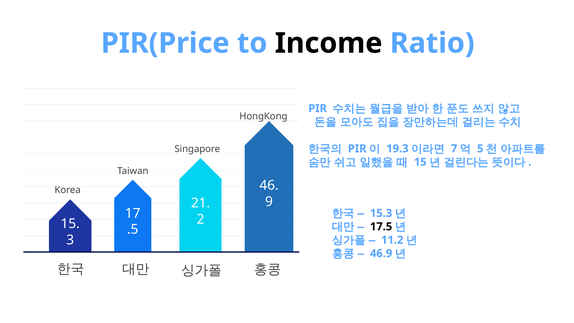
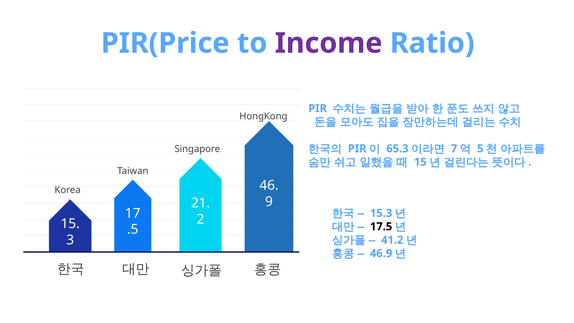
Income colour: black -> purple (329, 43)
19.3: 19.3 -> 65.3 (397, 149)
11.2: 11.2 -> 41.2 (392, 240)
